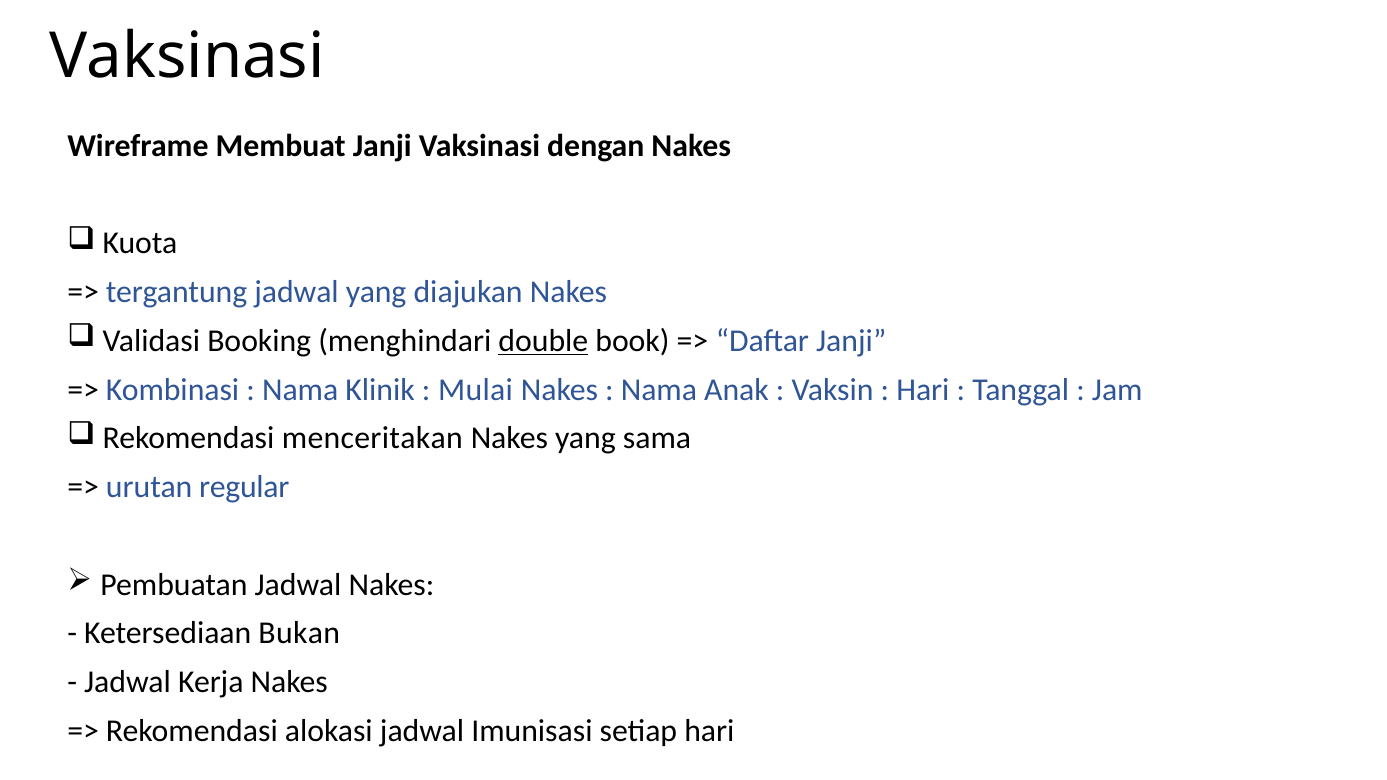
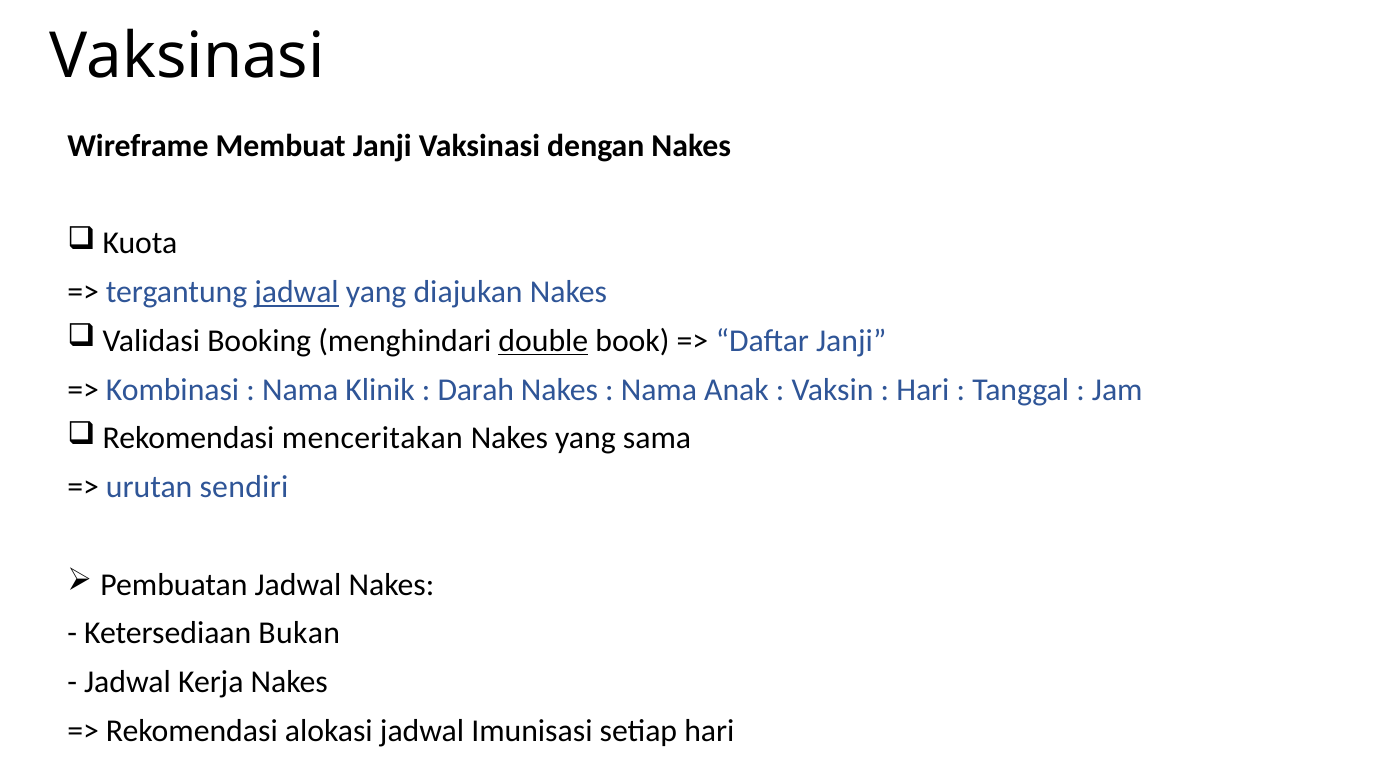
jadwal underline: none -> present (297, 292)
Mulai: Mulai -> Darah (476, 390)
regular: regular -> sendiri (244, 487)
